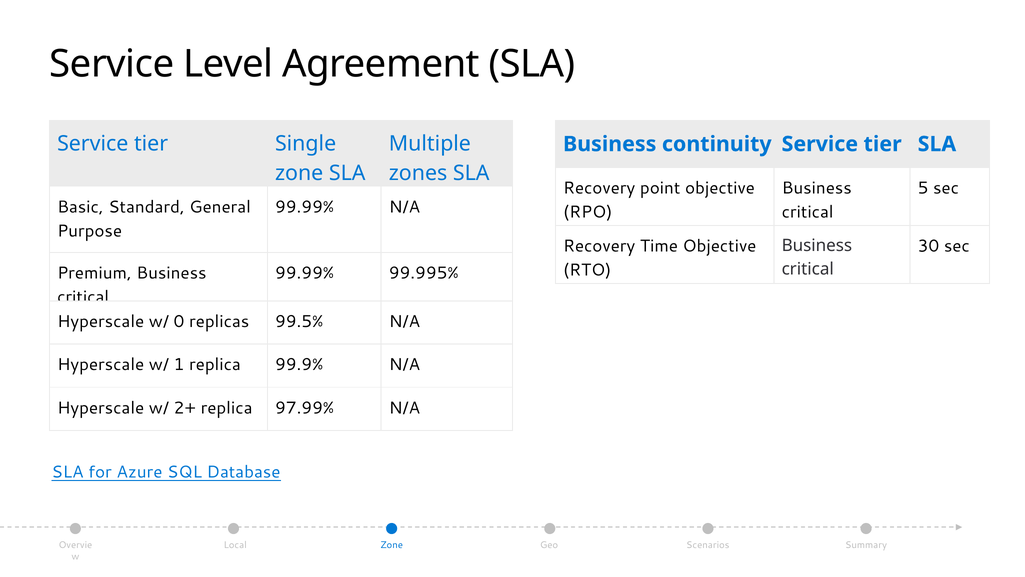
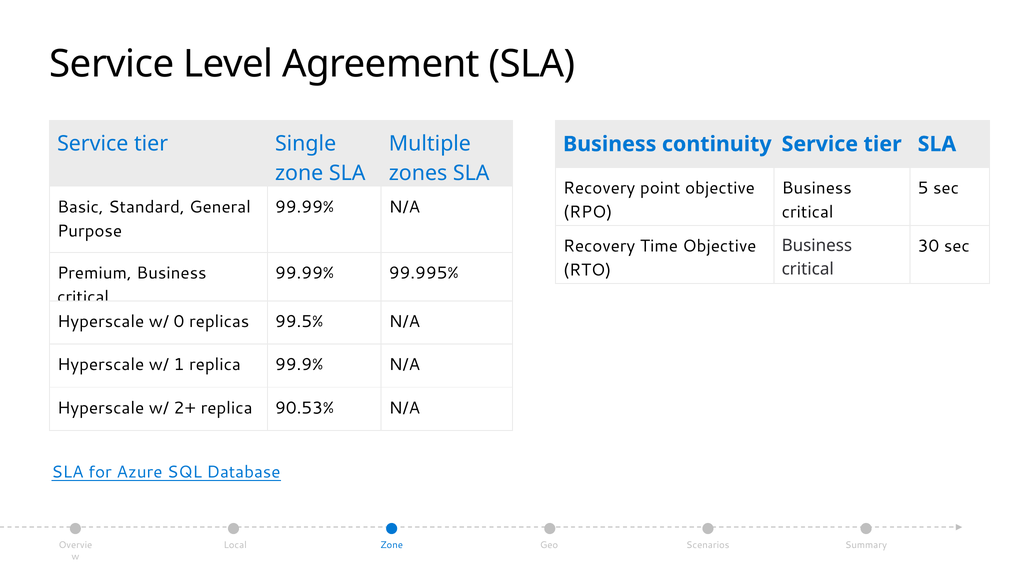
97.99%: 97.99% -> 90.53% (305, 408)
